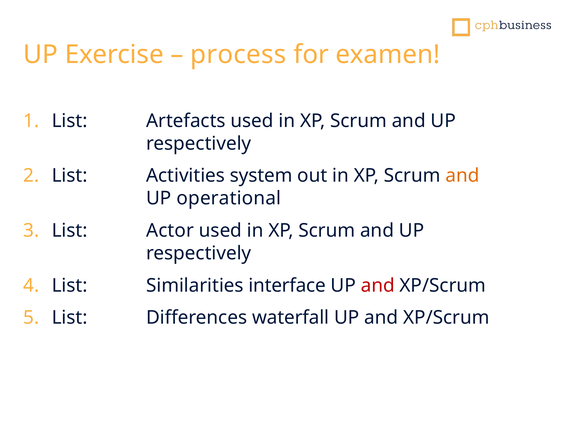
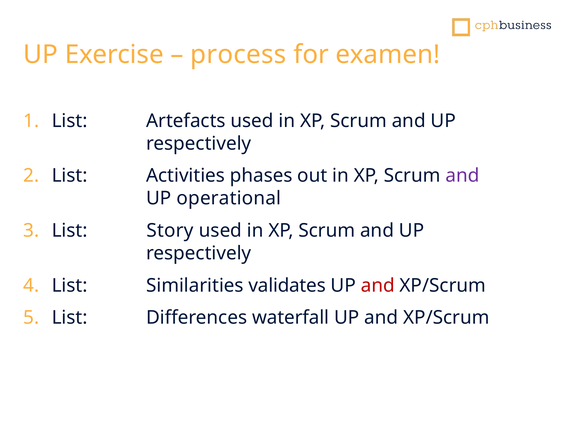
system: system -> phases (261, 176)
and colour: orange -> purple (462, 176)
Actor: Actor -> Story (170, 231)
interface: interface -> validates (287, 285)
